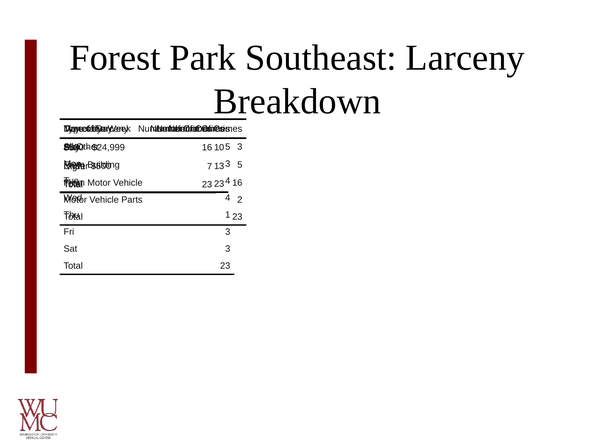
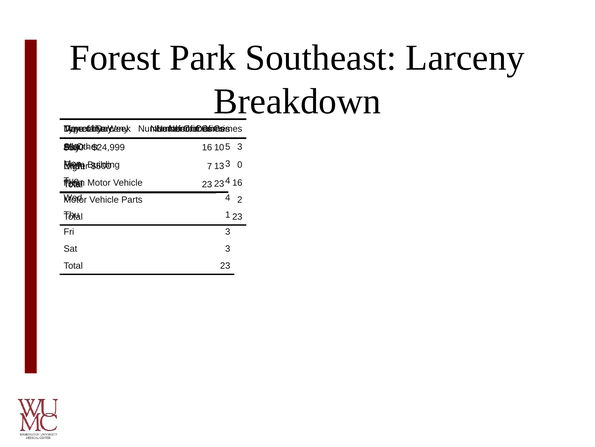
5: 5 -> 0 (240, 164)
